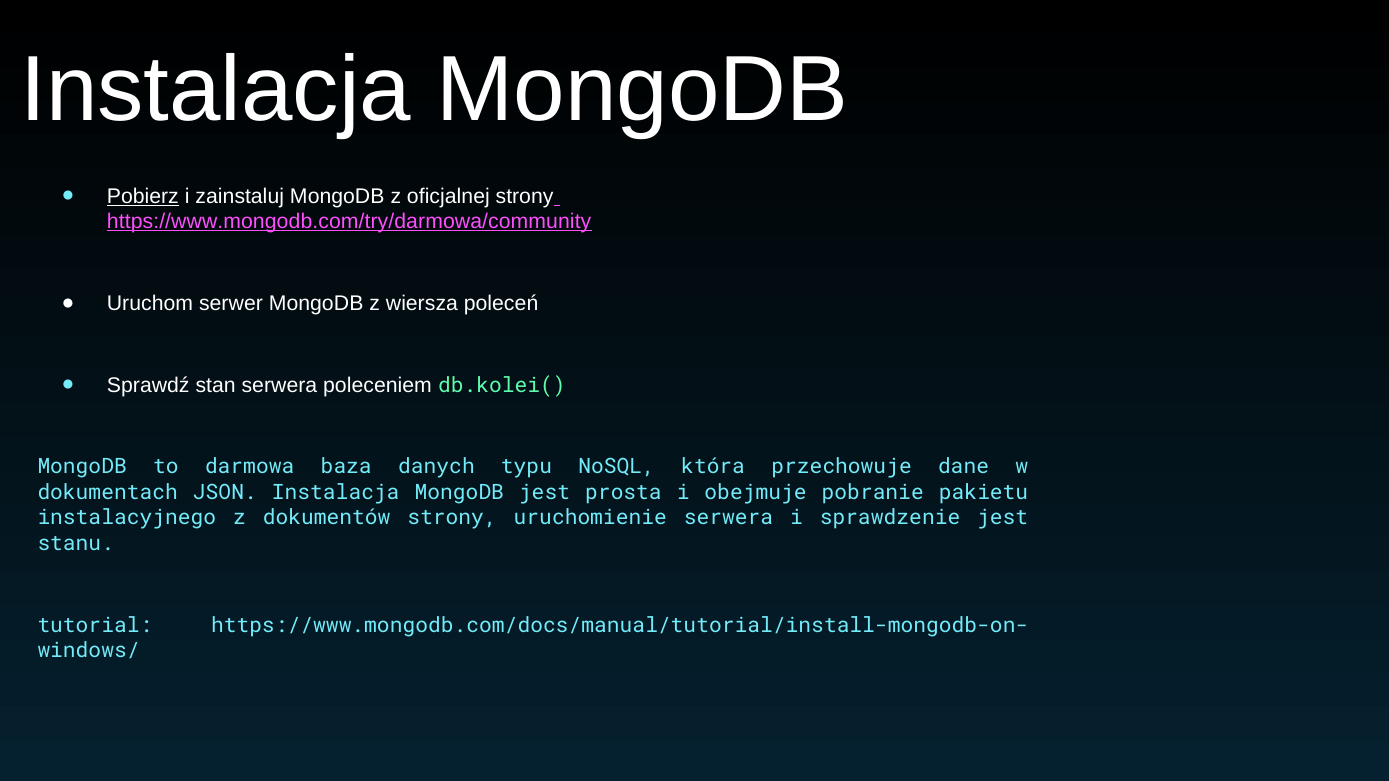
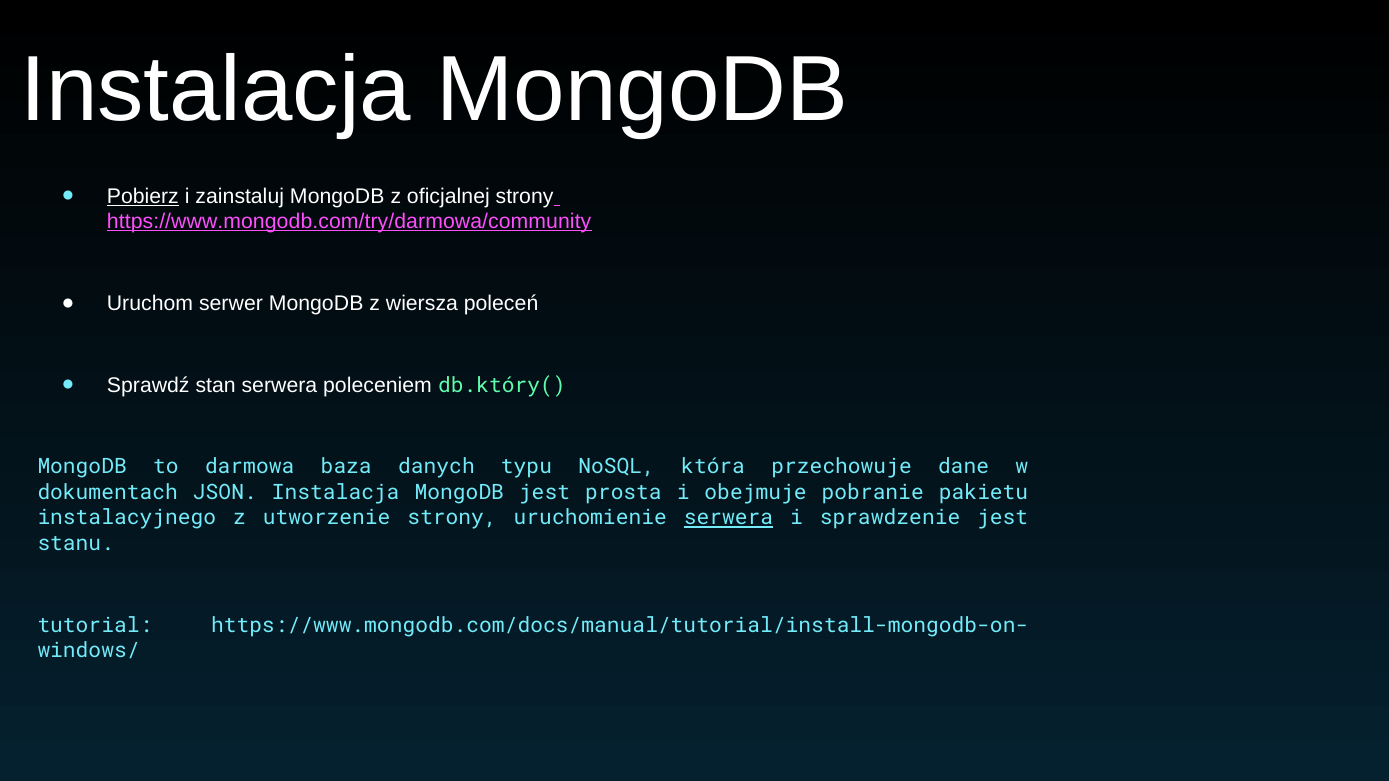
db.kolei(: db.kolei( -> db.który( (502, 385)
dokumentów: dokumentów -> utworzenie (327, 518)
serwera underline: none -> present (728, 518)
